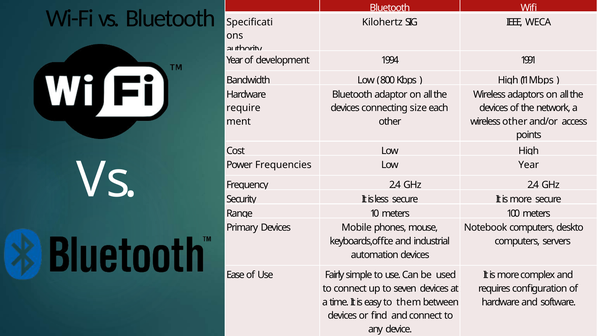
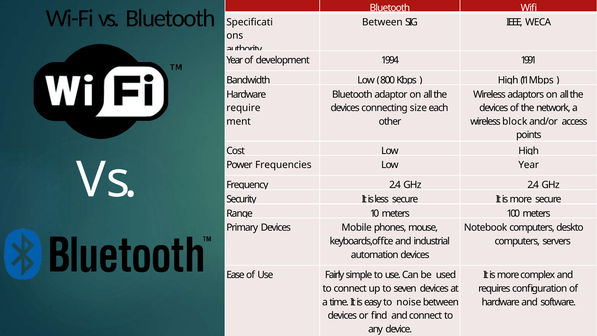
Kilohertz: Kilohertz -> Between (382, 22)
wireless other: other -> block (515, 121)
them: them -> noise (409, 302)
